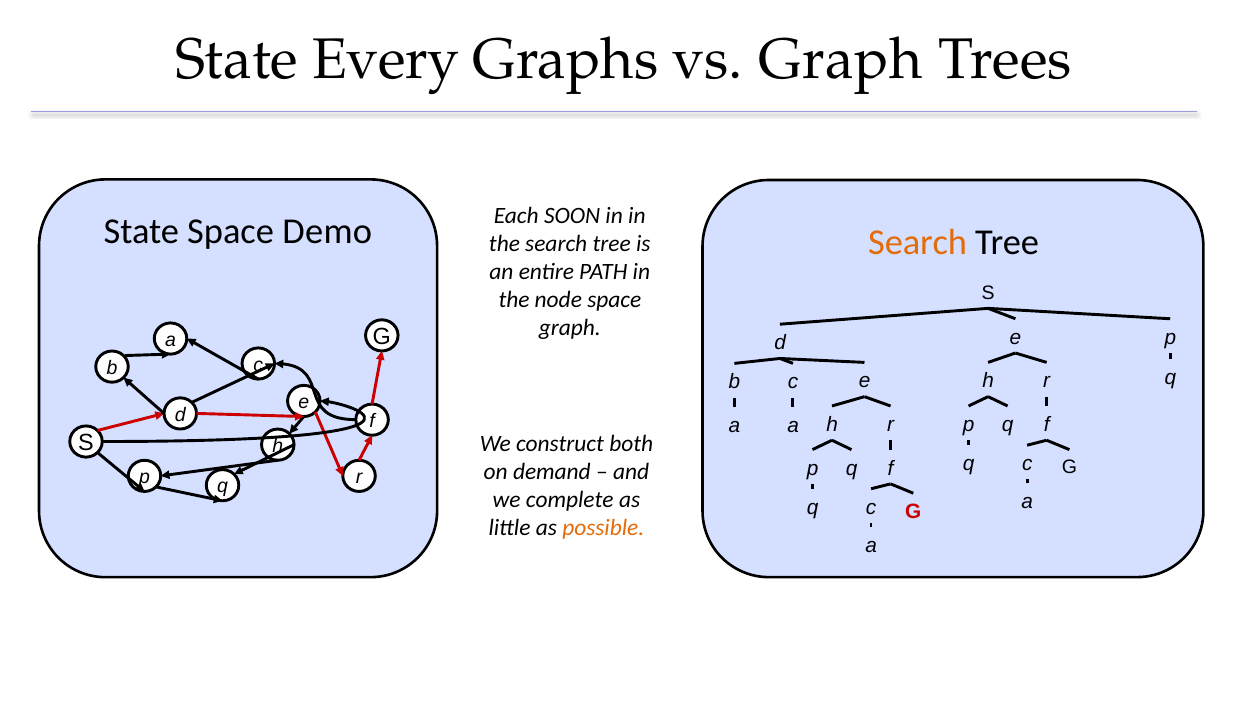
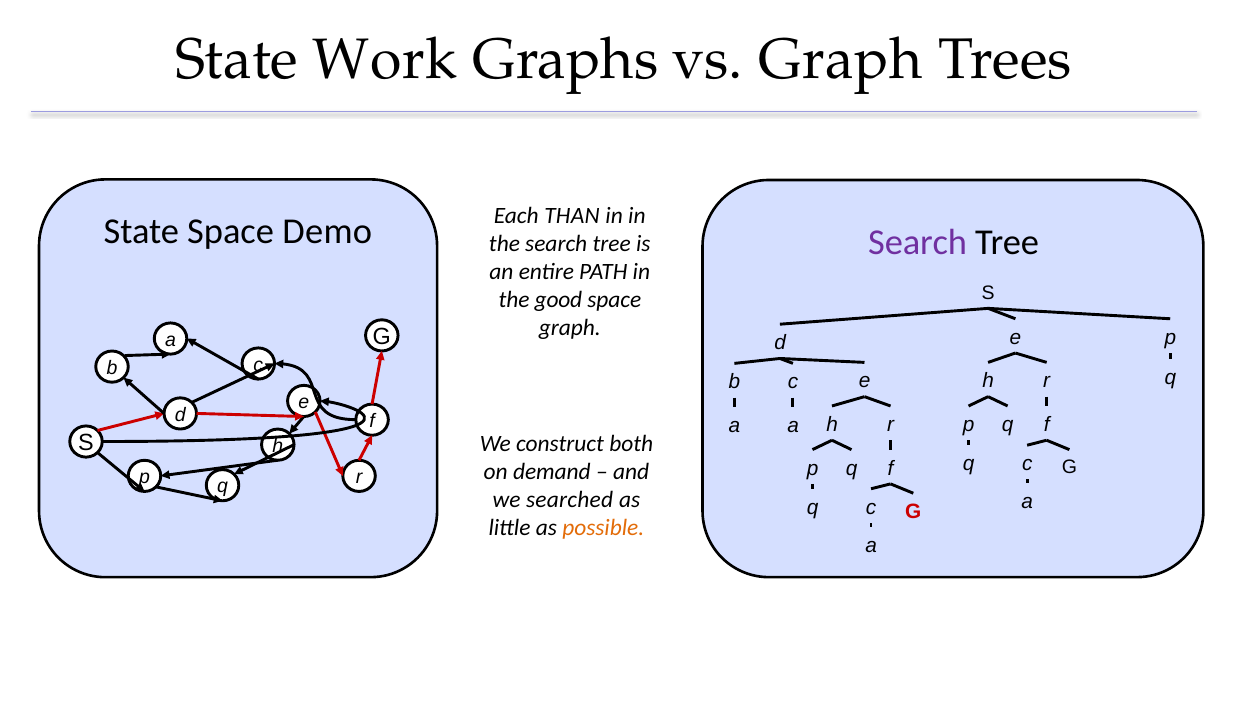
Every: Every -> Work (385, 60)
SOON: SOON -> THAN (572, 216)
Search colour: orange -> purple (918, 243)
node: node -> good (558, 300)
complete: complete -> searched (570, 500)
